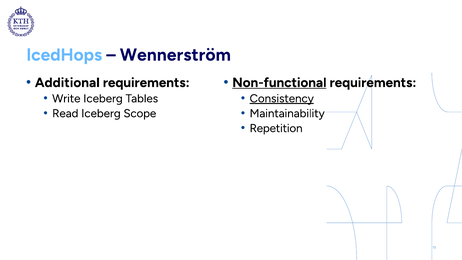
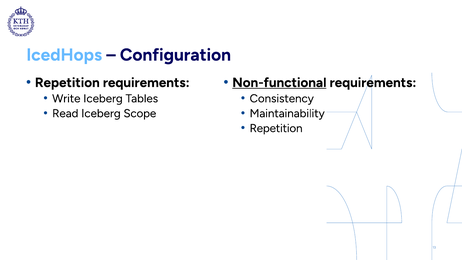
Wennerström: Wennerström -> Configuration (175, 55)
Additional: Additional -> Repetition (67, 83)
Consistency underline: present -> none (282, 98)
